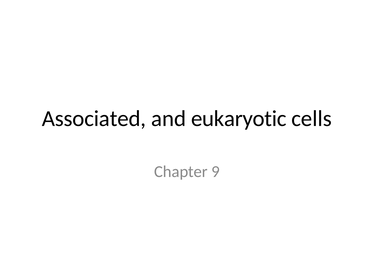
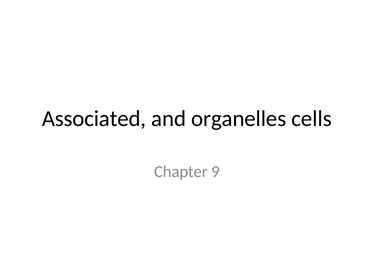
eukaryotic: eukaryotic -> organelles (239, 119)
